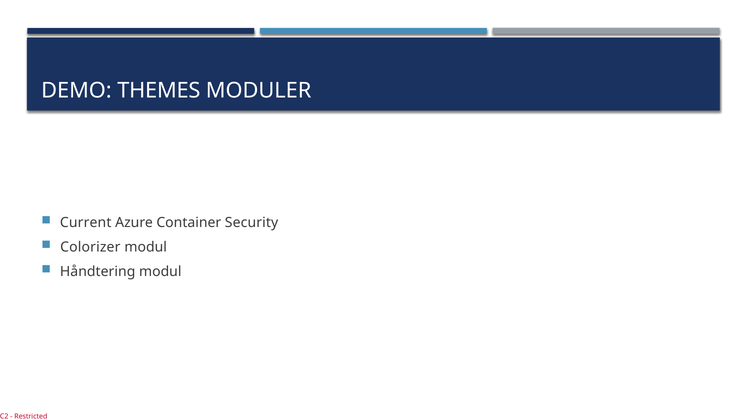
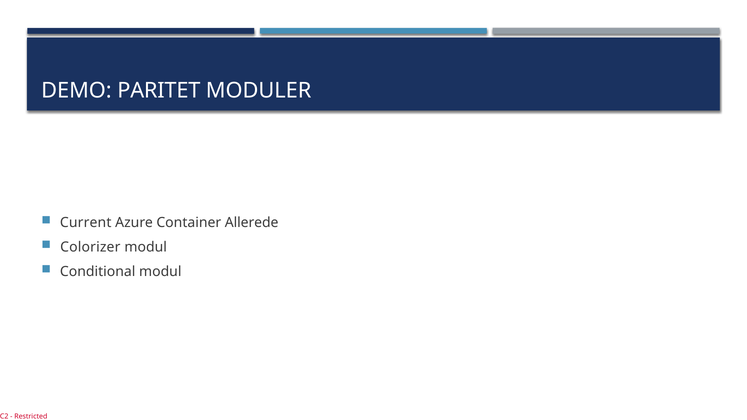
THEMES: THEMES -> PARITET (159, 91)
Security: Security -> Allerede (252, 223)
Håndtering: Håndtering -> Conditional (98, 272)
